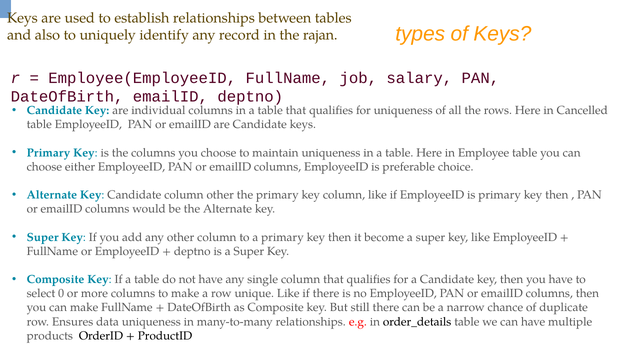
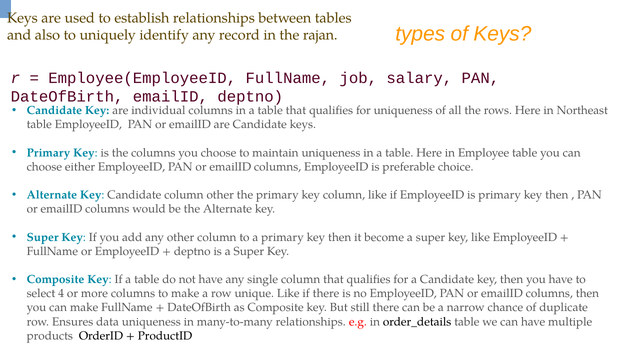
Cancelled: Cancelled -> Northeast (582, 111)
0: 0 -> 4 (61, 294)
